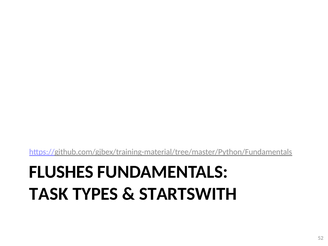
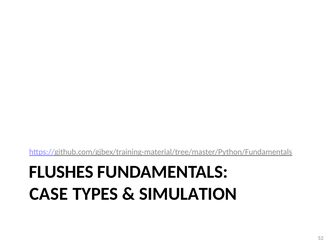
TASK: TASK -> CASE (49, 194)
STARTSWITH: STARTSWITH -> SIMULATION (188, 194)
